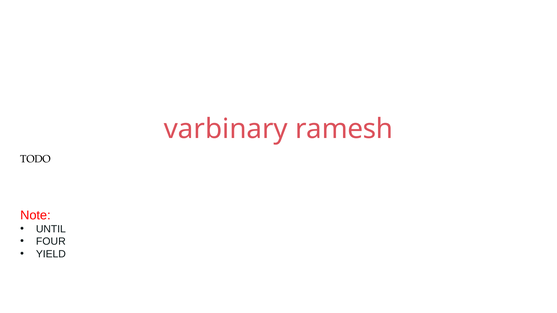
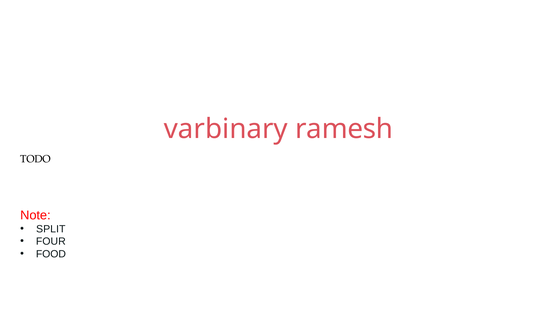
UNTIL: UNTIL -> SPLIT (51, 229)
YIELD: YIELD -> FOOD (51, 254)
